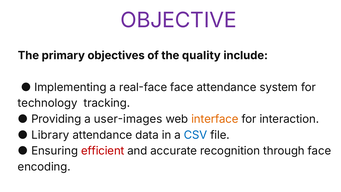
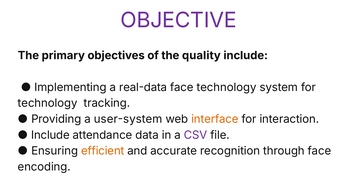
real-face: real-face -> real-data (143, 87)
face attendance: attendance -> technology (227, 87)
user-images: user-images -> user-system (128, 119)
Library: Library -> Include (50, 135)
CSV colour: blue -> purple (196, 135)
efficient colour: red -> orange (103, 151)
